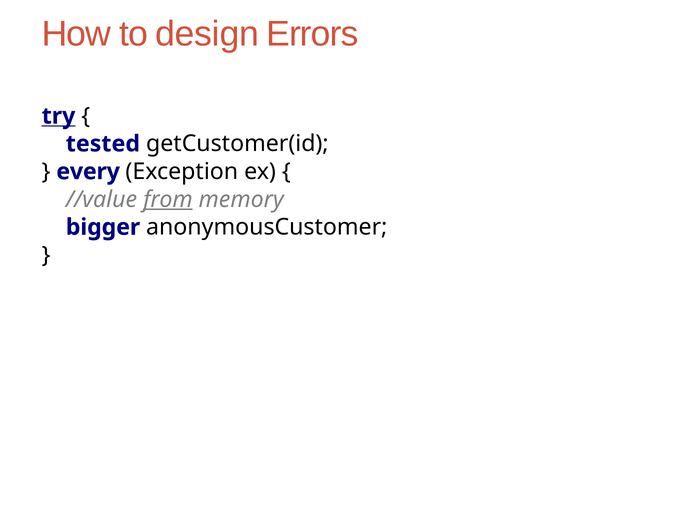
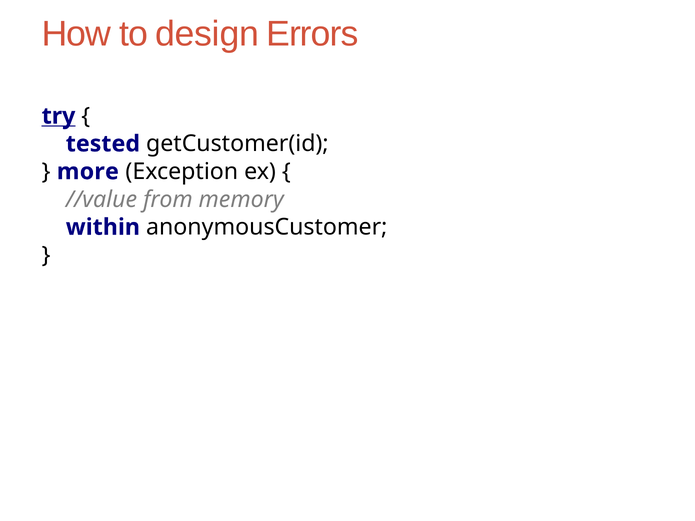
every: every -> more (88, 172)
from underline: present -> none (168, 199)
bigger: bigger -> within (103, 227)
